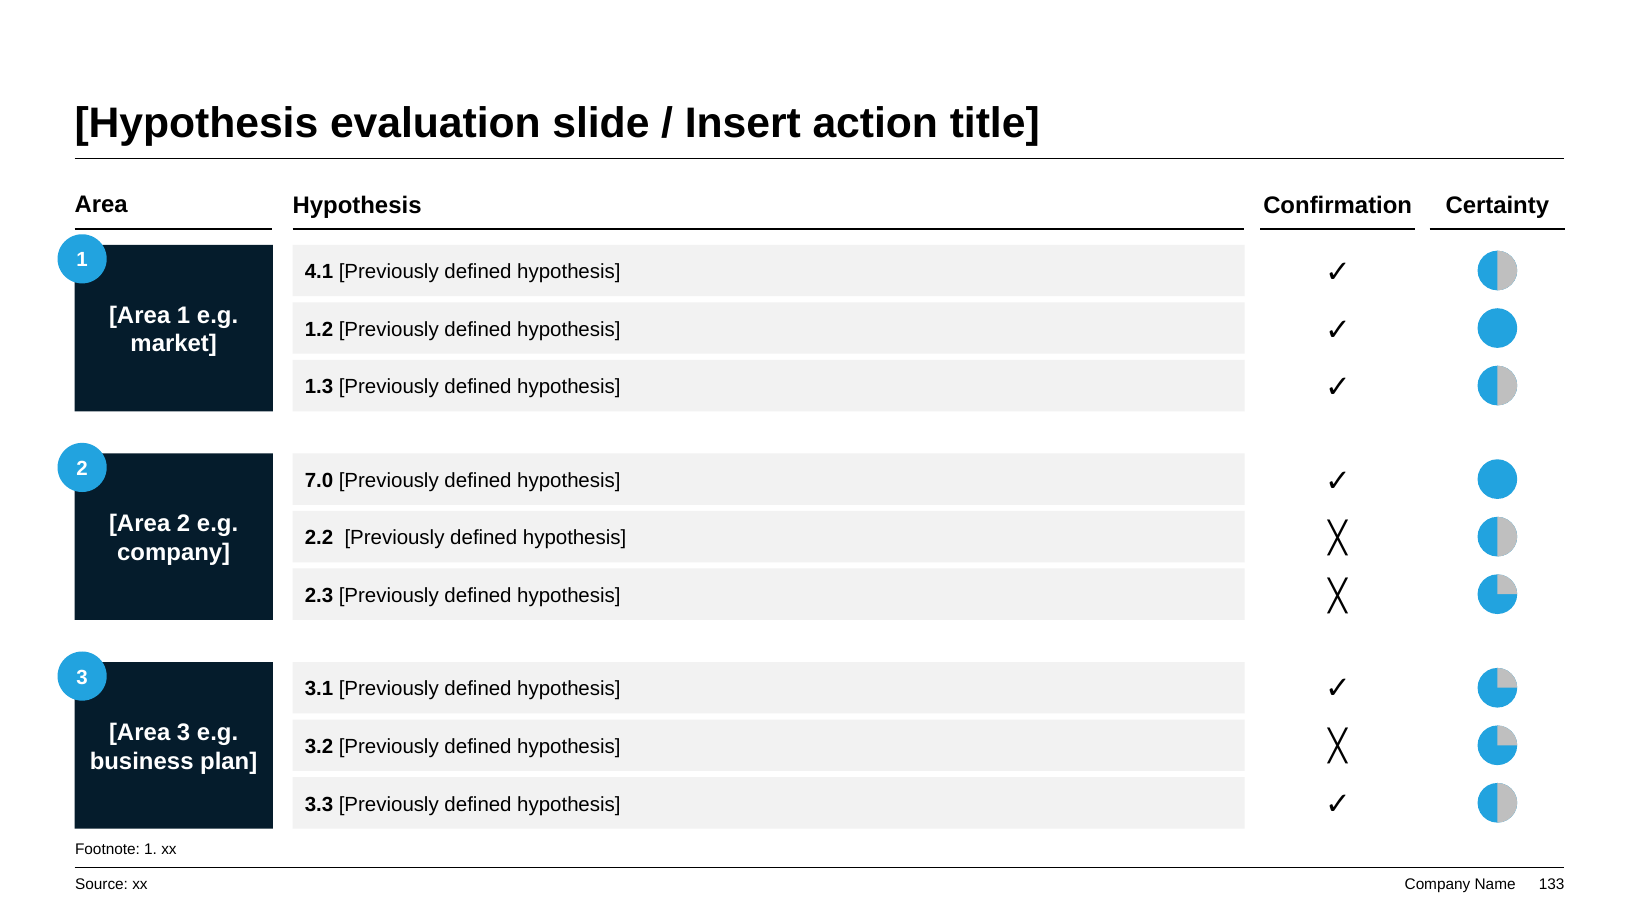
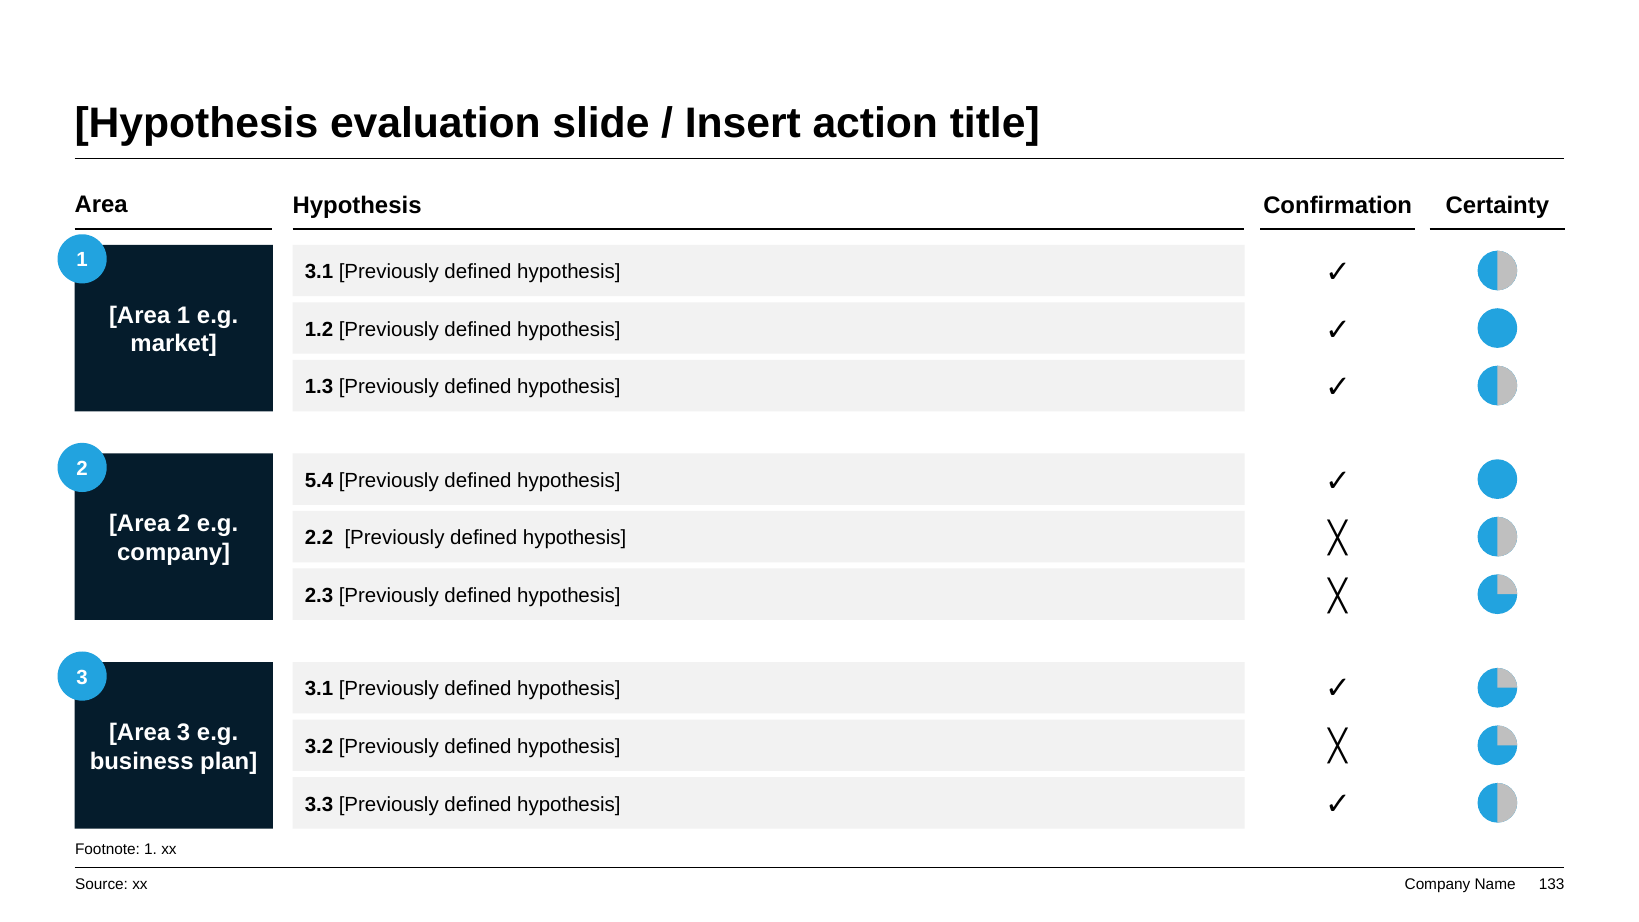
4.1: 4.1 -> 3.1 (319, 272)
7.0: 7.0 -> 5.4 (319, 481)
